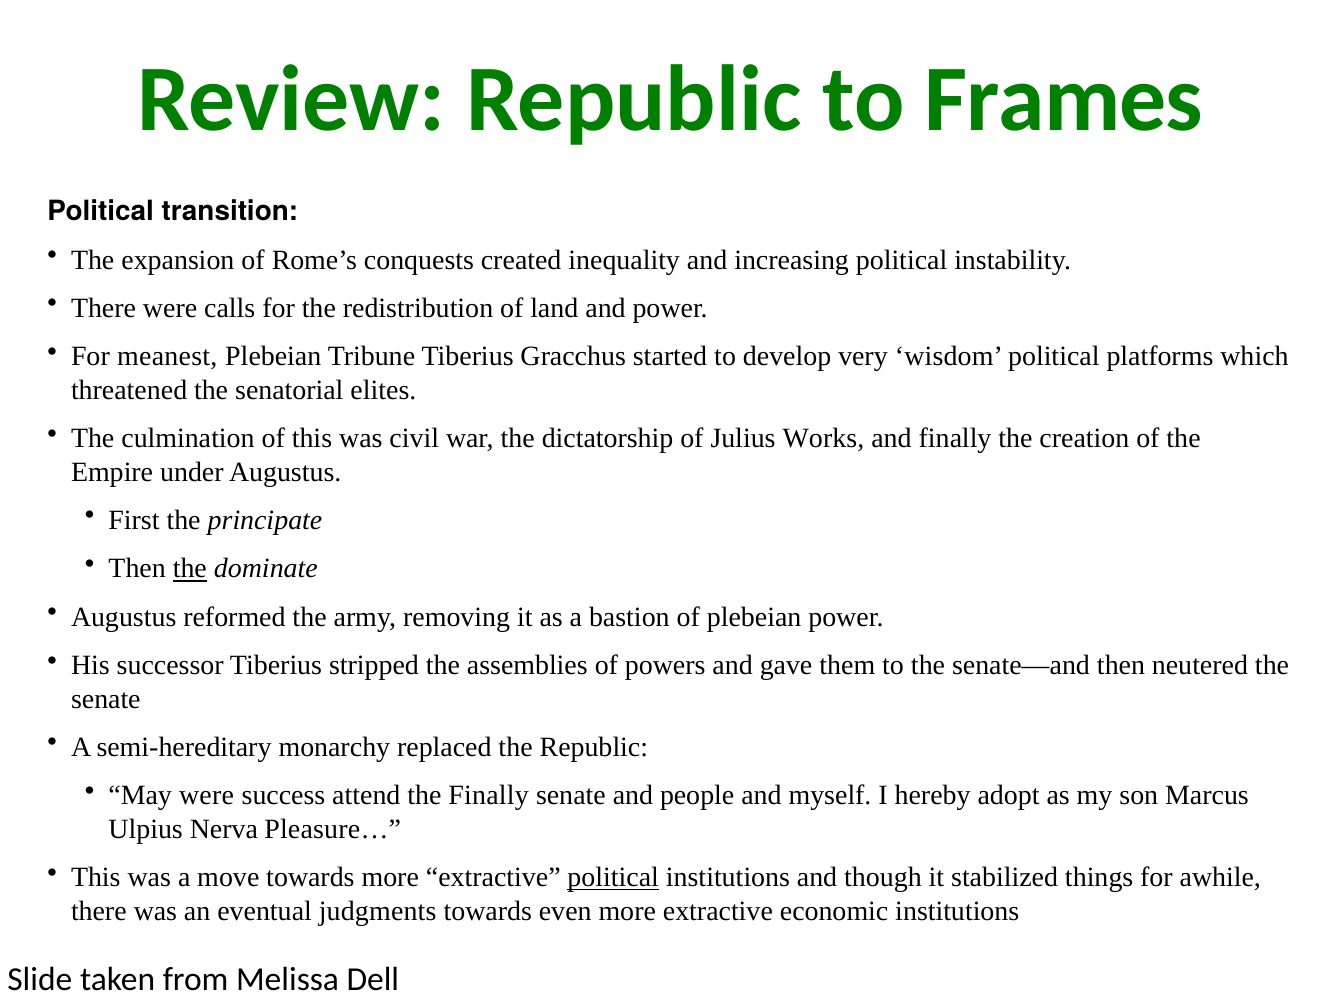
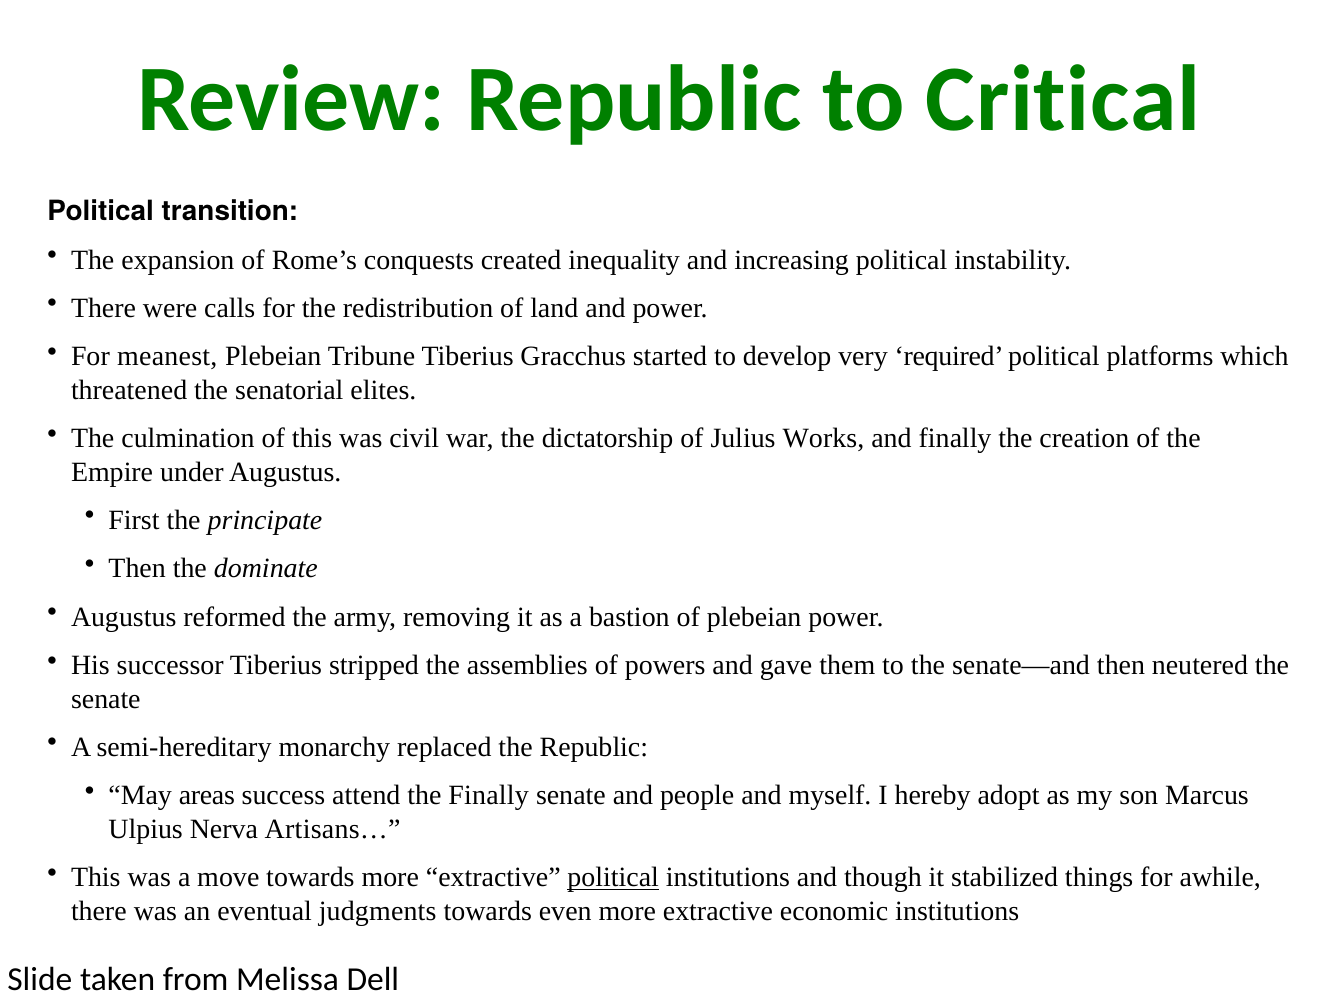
Frames: Frames -> Critical (1063, 100)
wisdom: wisdom -> required (949, 357)
the underline: present -> none (190, 569)
May were: were -> areas (207, 796)
Pleasure…: Pleasure… -> Artisans… (333, 830)
